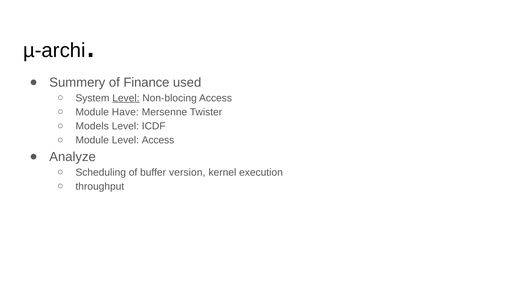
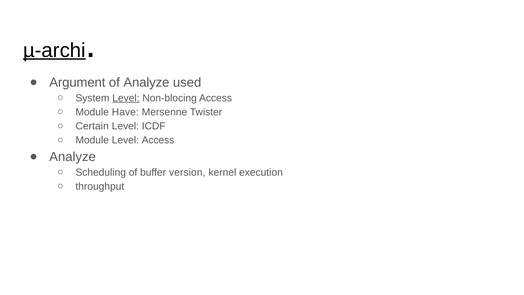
µ-archi underline: none -> present (54, 50)
Summery: Summery -> Argument (77, 82)
of Finance: Finance -> Analyze (146, 82)
Models: Models -> Certain (92, 126)
